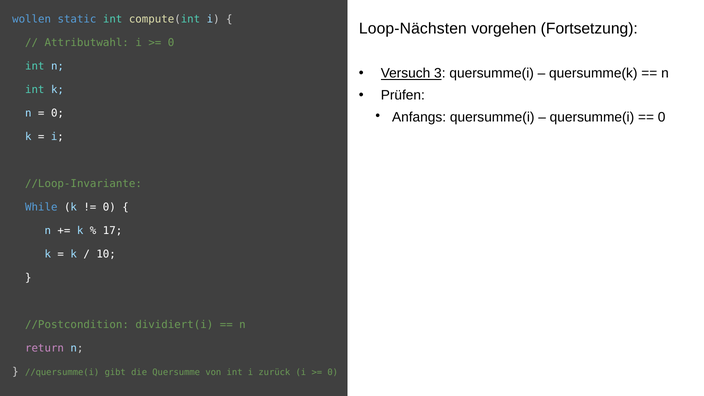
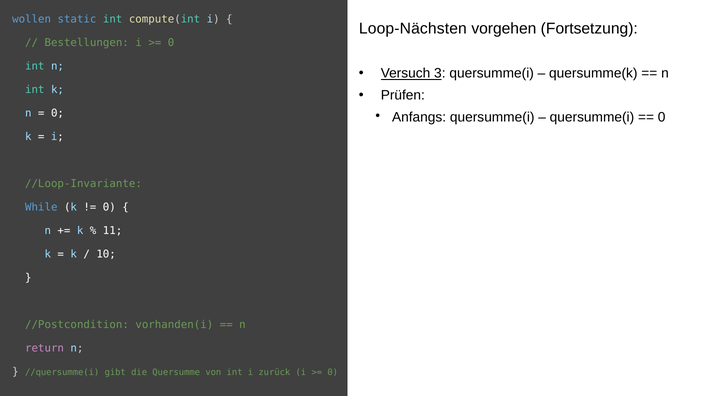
Attributwahl: Attributwahl -> Bestellungen (87, 43)
17: 17 -> 11 (112, 231)
dividiert(i: dividiert(i -> vorhanden(i (174, 325)
